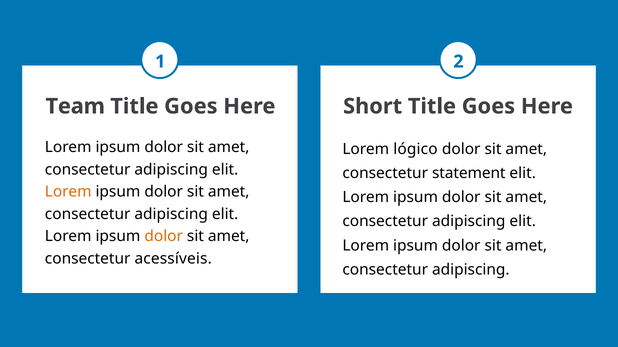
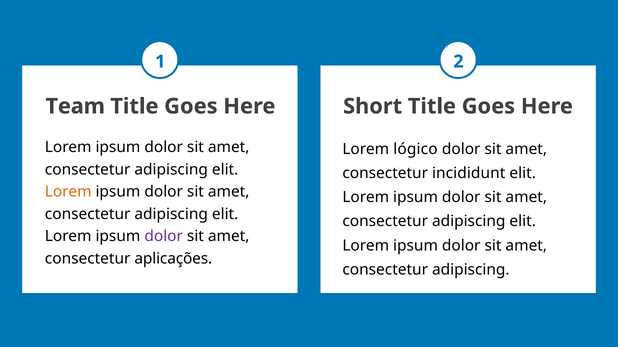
statement: statement -> incididunt (469, 174)
dolor colour: orange -> purple (164, 237)
acessíveis: acessíveis -> aplicações (173, 259)
